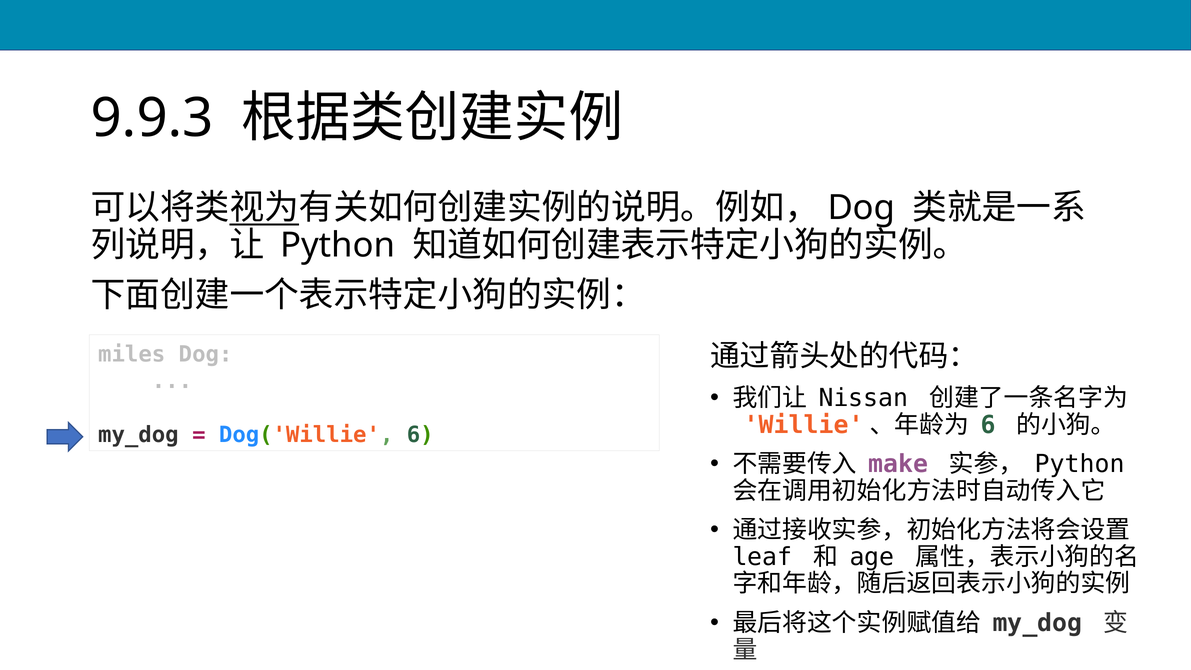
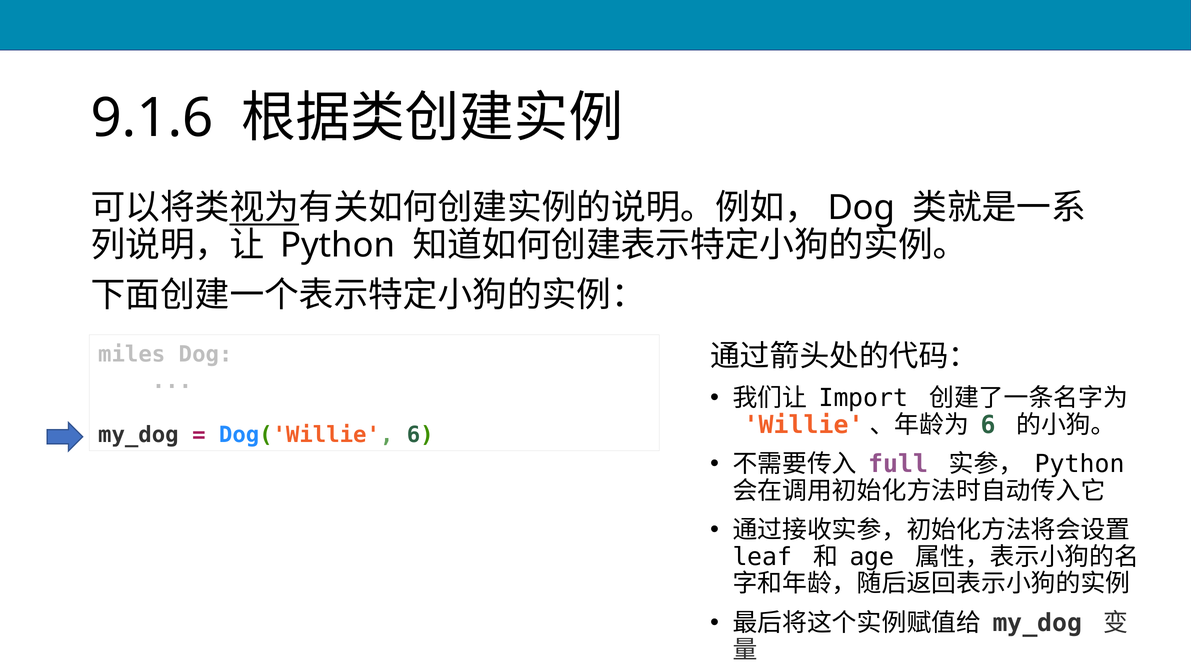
9.9.3: 9.9.3 -> 9.1.6 (152, 118)
Nissan: Nissan -> Import (863, 398)
make: make -> full (898, 464)
